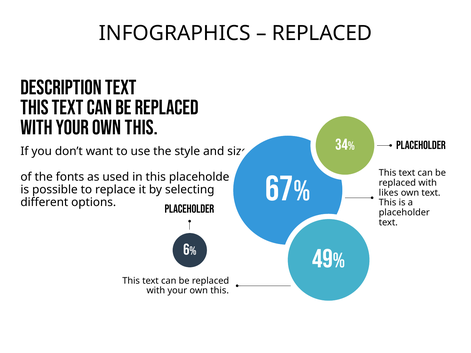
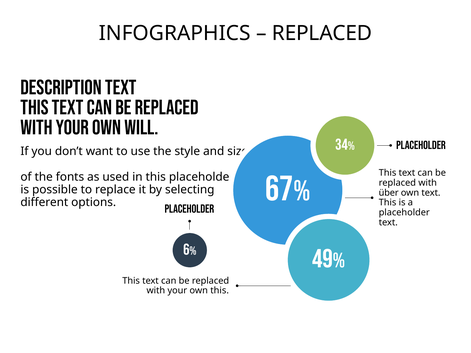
this: this -> will (141, 128)
likes: likes -> über (389, 193)
